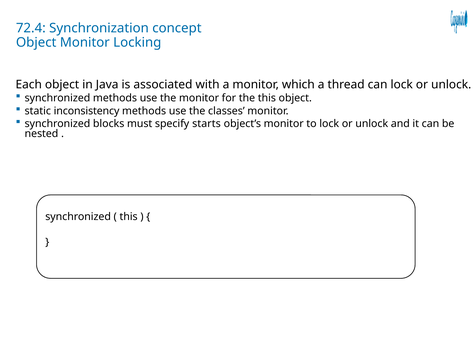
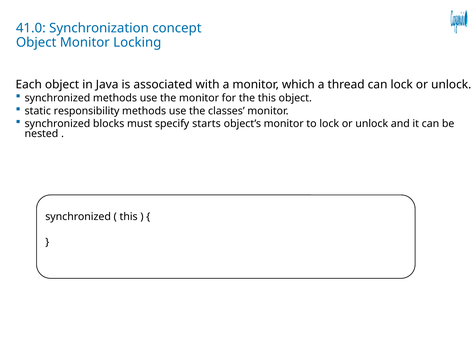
72.4: 72.4 -> 41.0 (31, 28)
inconsistency: inconsistency -> responsibility (87, 111)
